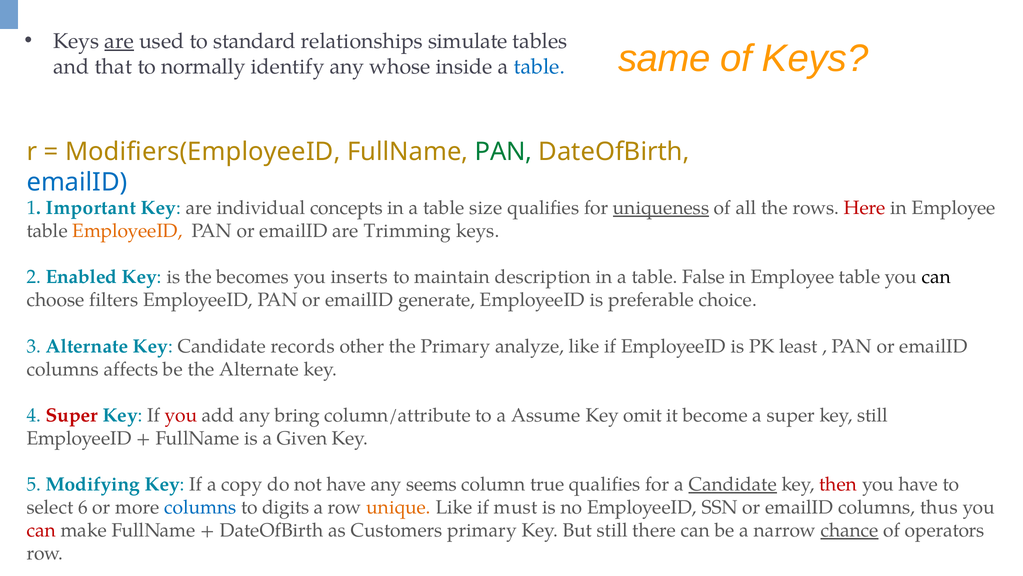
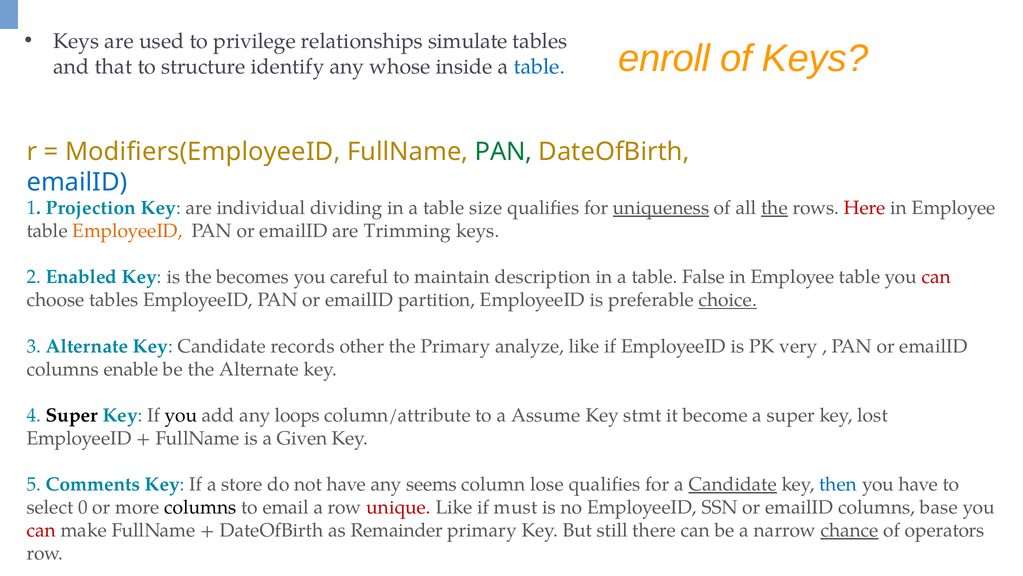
are underline: present -> none (119, 41)
standard: standard -> privilege (255, 41)
same: same -> enroll (664, 58)
normally: normally -> structure (203, 67)
Important: Important -> Projection (91, 208)
concepts: concepts -> dividing (346, 208)
the underline: none -> present (774, 208)
inserts: inserts -> careful (359, 277)
can colour: black -> red (936, 277)
choose filters: filters -> tables (114, 300)
generate: generate -> partition (437, 300)
choice underline: none -> present (728, 300)
least: least -> very (798, 346)
affects: affects -> enable (131, 369)
Super colour: red -> black (72, 415)
you colour: red -> black (181, 415)
bring: bring -> loops (297, 415)
omit: omit -> stmt (642, 415)
key still: still -> lost (873, 415)
Modifying: Modifying -> Comments (93, 484)
copy: copy -> store (242, 484)
true: true -> lose (547, 484)
then colour: red -> blue (838, 484)
6: 6 -> 0 (83, 507)
columns colour: blue -> black (200, 507)
digits: digits -> email (286, 507)
unique colour: orange -> red (399, 507)
thus: thus -> base (939, 507)
Customers: Customers -> Remainder (397, 530)
